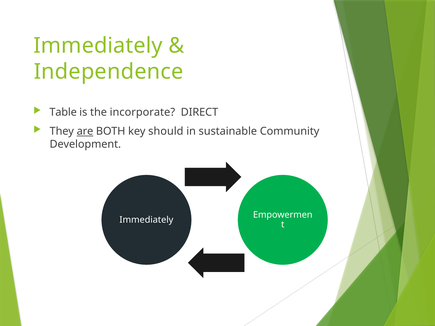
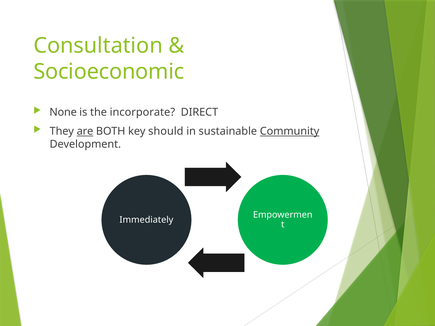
Immediately: Immediately -> Consultation (98, 46)
Independence: Independence -> Socioeconomic (109, 72)
Table: Table -> None (63, 112)
Community underline: none -> present (290, 131)
